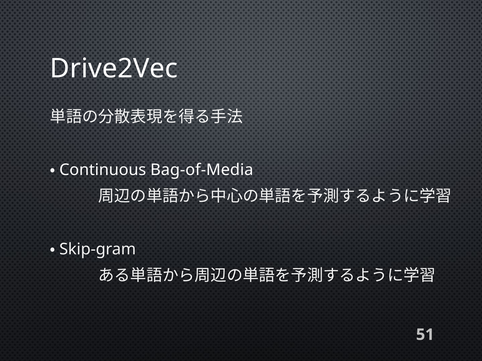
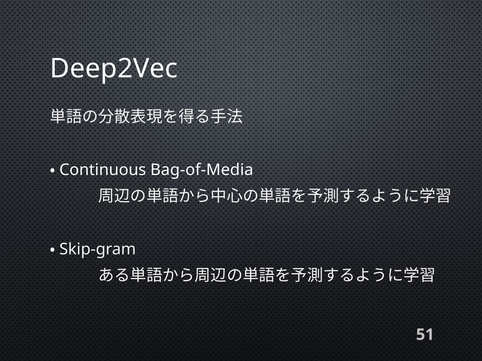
Drive2Vec: Drive2Vec -> Deep2Vec (114, 69)
